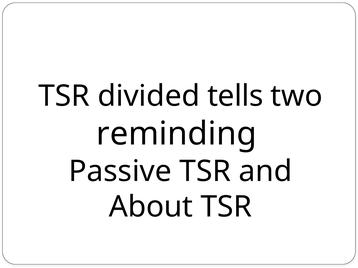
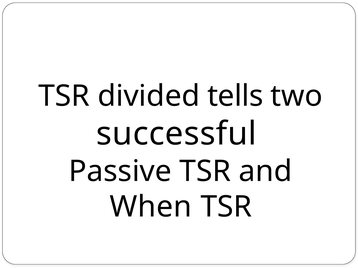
reminding: reminding -> successful (176, 134)
About: About -> When (151, 207)
